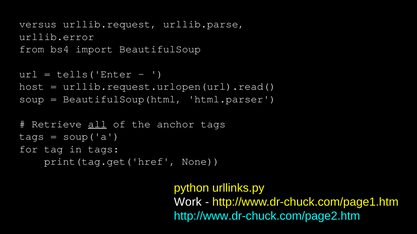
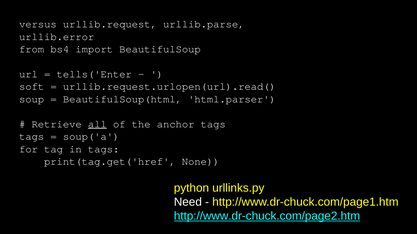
host: host -> soft (32, 87)
Work: Work -> Need (188, 203)
http://www.dr-chuck.com/page2.htm underline: none -> present (267, 217)
